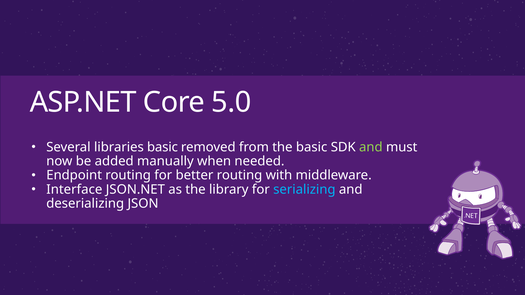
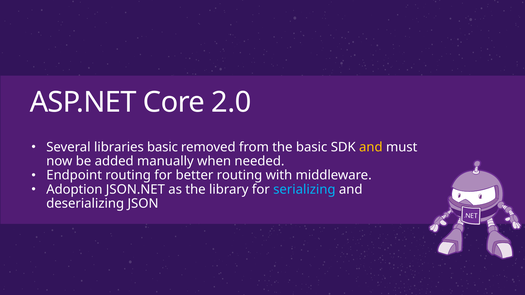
5.0: 5.0 -> 2.0 (231, 102)
and colour: light green -> yellow (371, 147)
Interface: Interface -> Adoption (74, 190)
